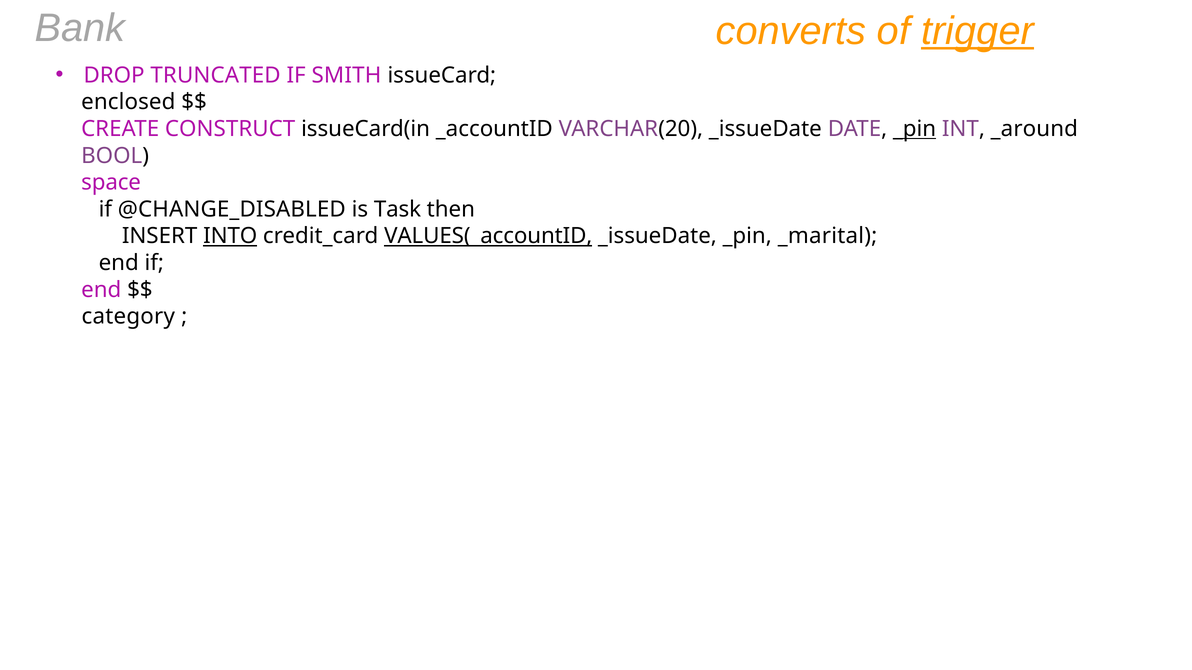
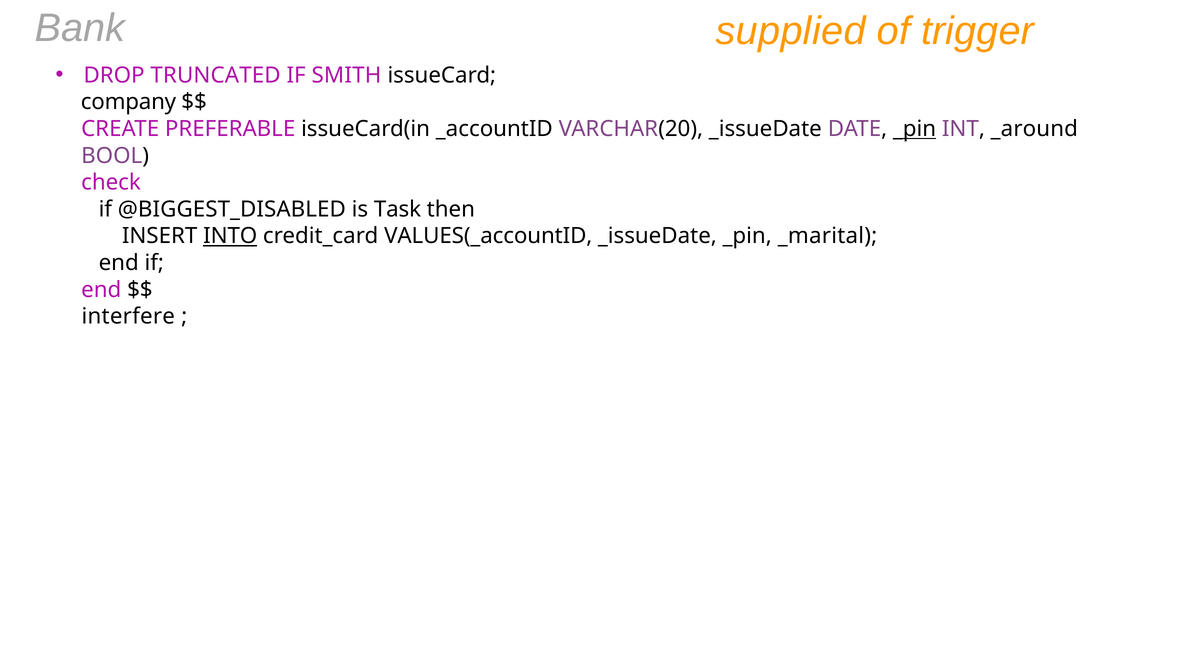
converts: converts -> supplied (791, 31)
trigger underline: present -> none (978, 31)
enclosed: enclosed -> company (128, 102)
CONSTRUCT: CONSTRUCT -> PREFERABLE (230, 129)
space: space -> check (111, 183)
@CHANGE_DISABLED: @CHANGE_DISABLED -> @BIGGEST_DISABLED (232, 209)
VALUES(_accountID underline: present -> none (488, 236)
category: category -> interfere (128, 317)
